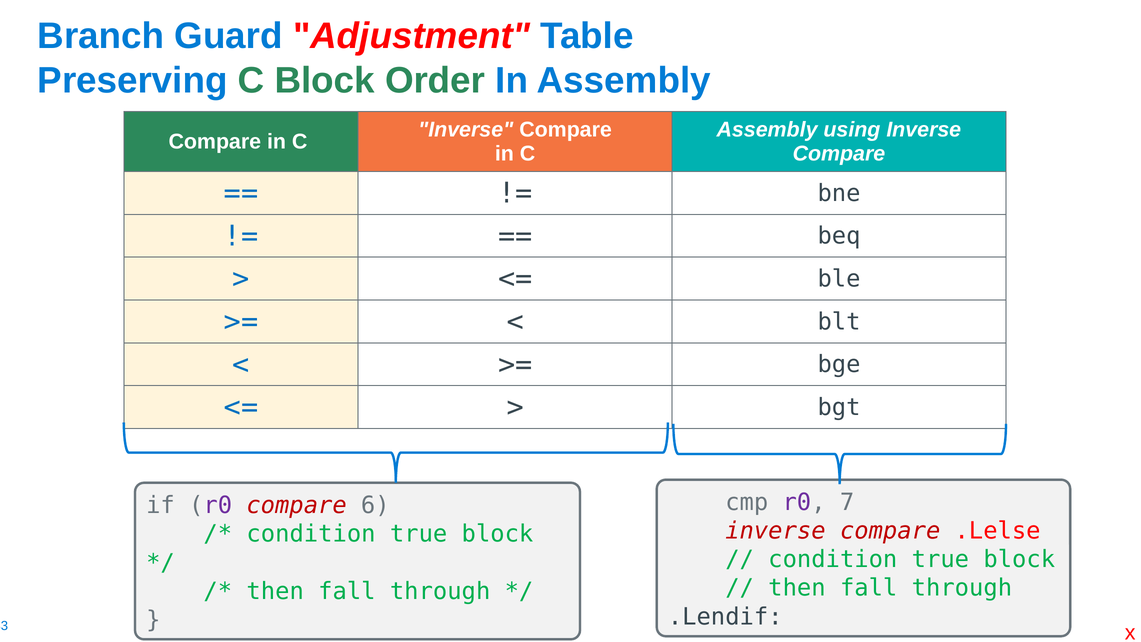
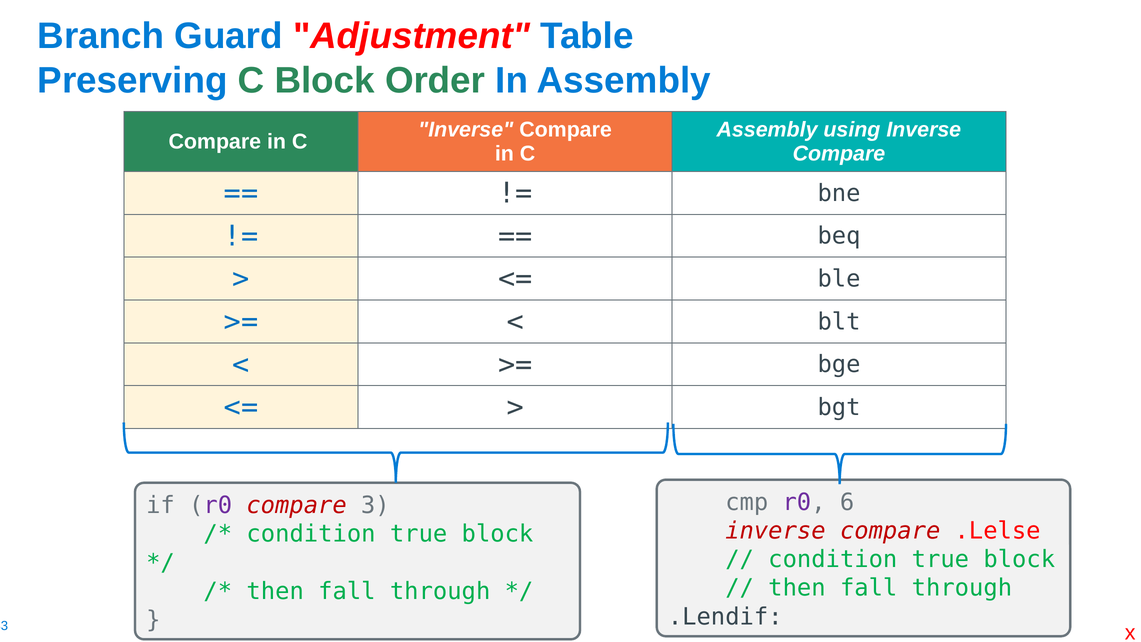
7: 7 -> 6 (847, 502)
6: 6 -> 3 (375, 505)
